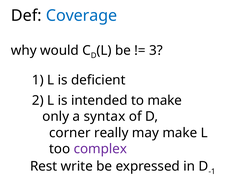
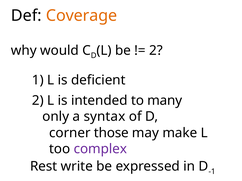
Coverage colour: blue -> orange (82, 16)
3: 3 -> 2 (156, 51)
to make: make -> many (165, 101)
really: really -> those (111, 133)
